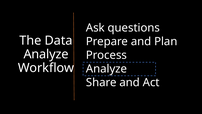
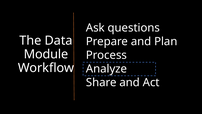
Analyze: Analyze -> Module (46, 54)
